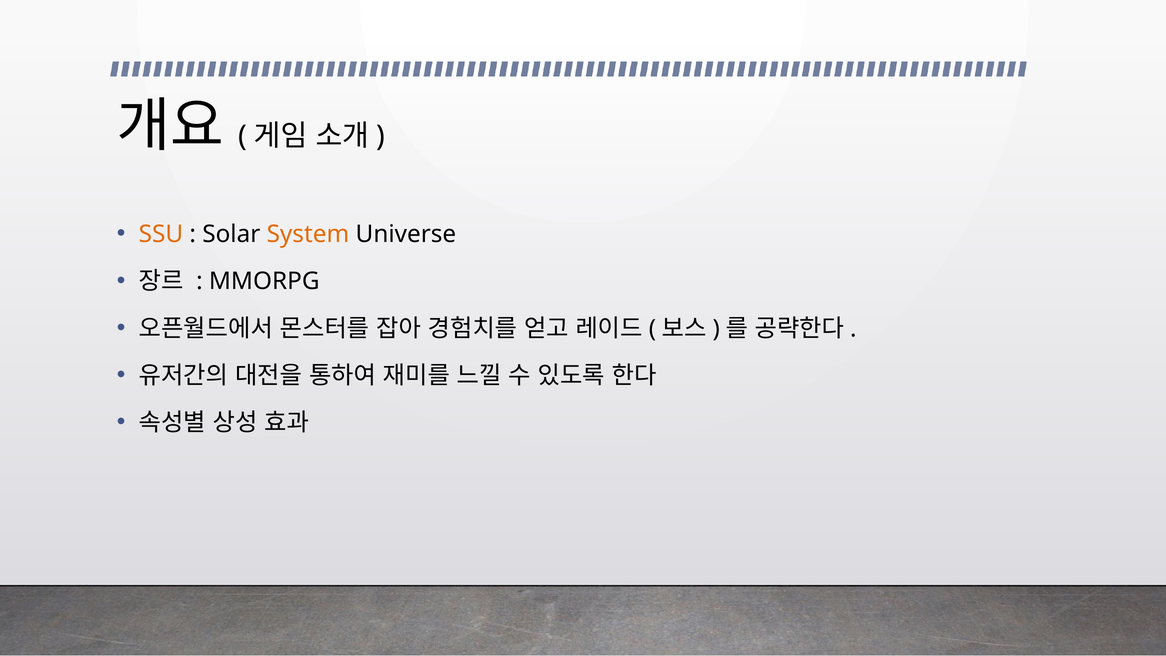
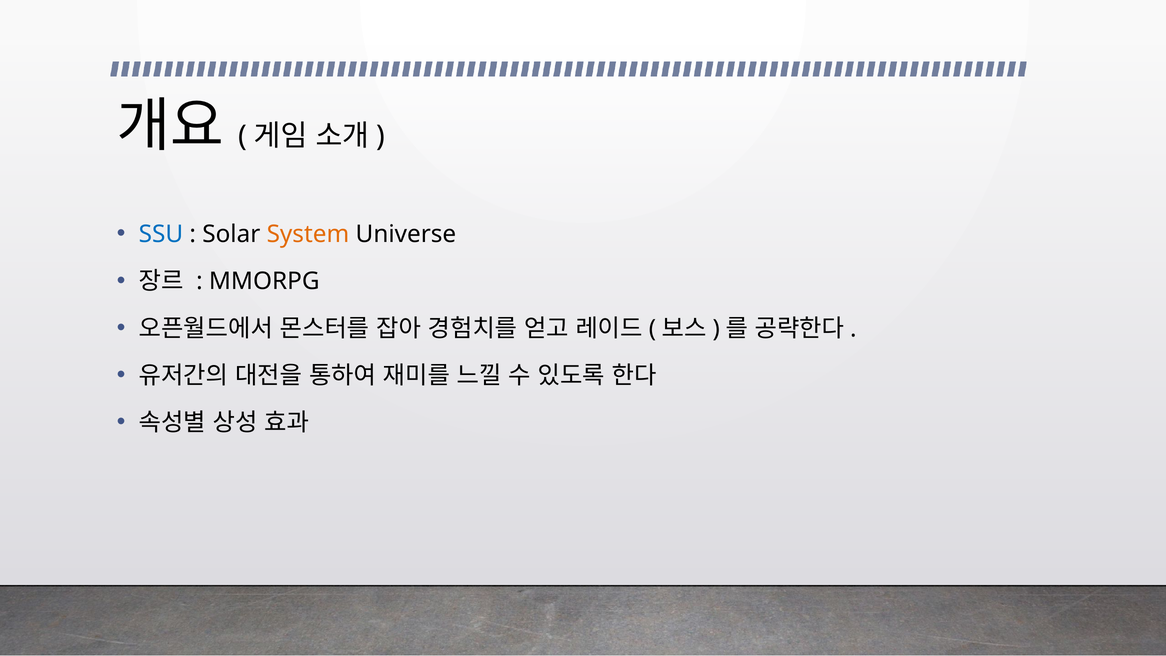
SSU colour: orange -> blue (161, 234)
